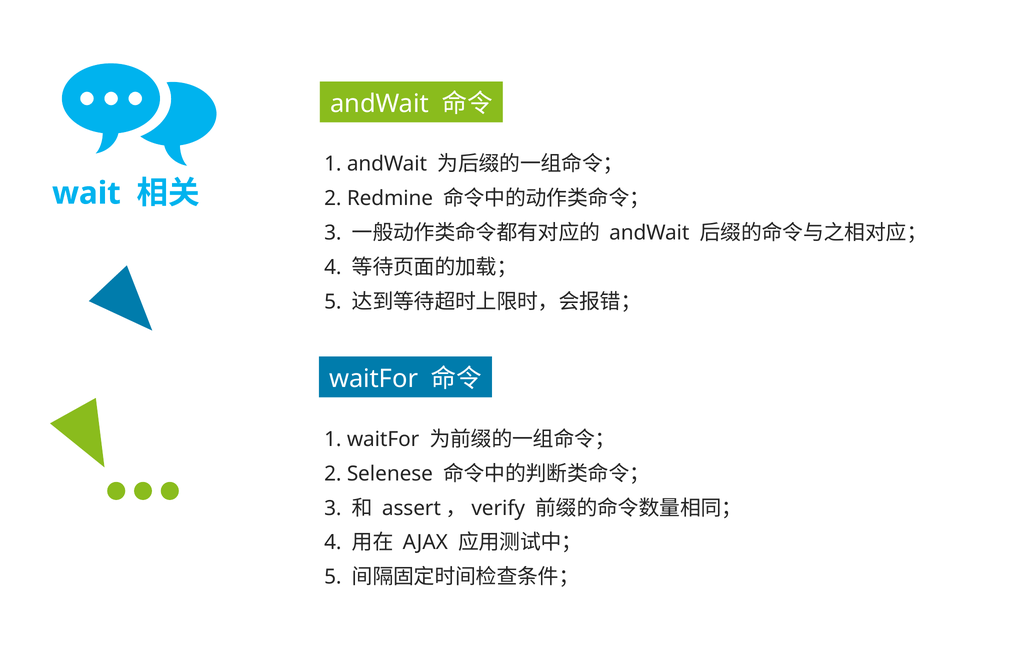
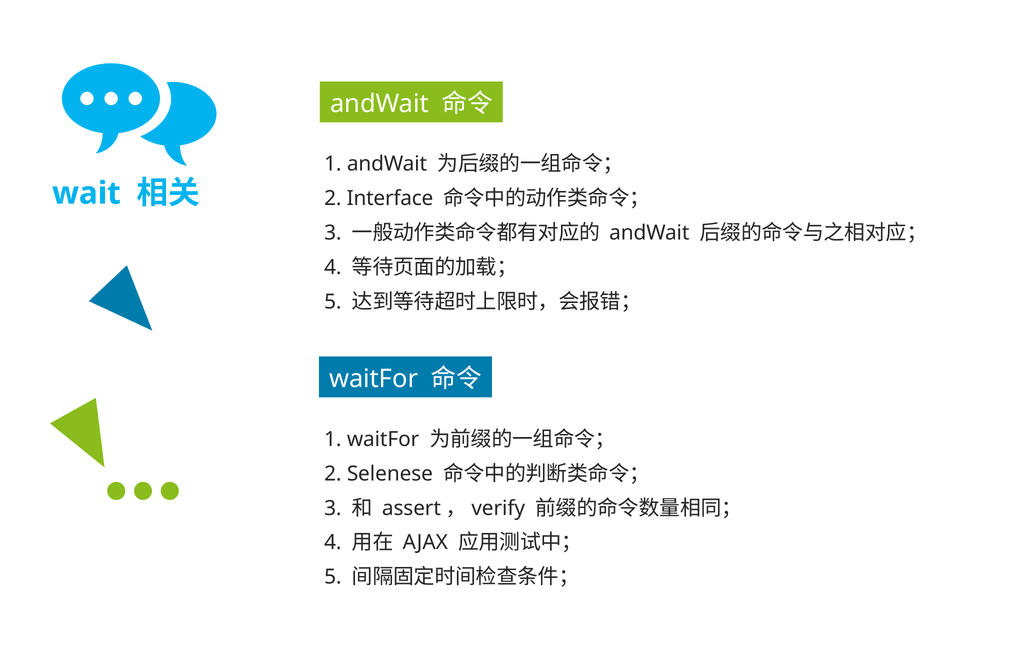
Redmine: Redmine -> Interface (390, 198)
